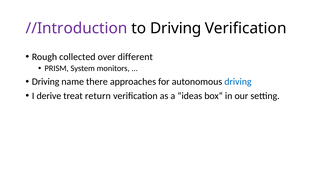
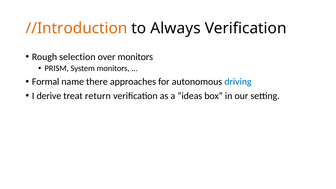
//Introduction colour: purple -> orange (77, 28)
to Driving: Driving -> Always (176, 28)
collected: collected -> selection (77, 57)
over different: different -> monitors (135, 57)
Driving: Driving -> Formal (46, 82)
